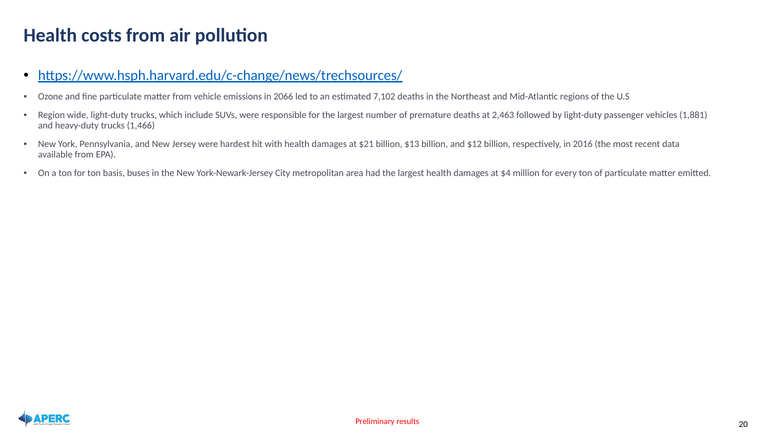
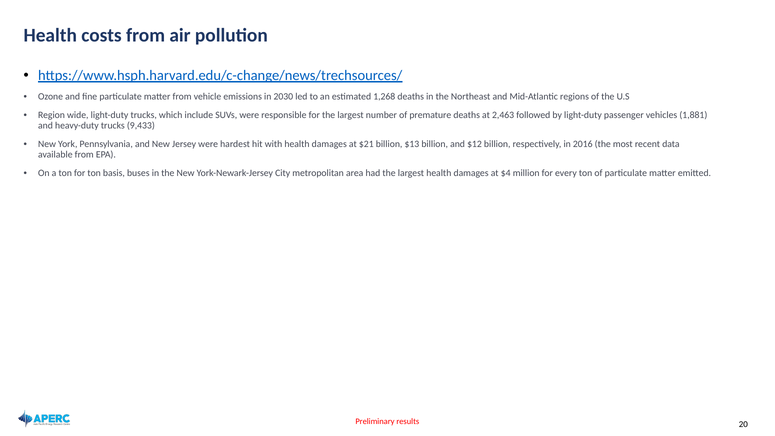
2066: 2066 -> 2030 (283, 97)
7,102: 7,102 -> 1,268 (384, 97)
1,466: 1,466 -> 9,433 (141, 126)
